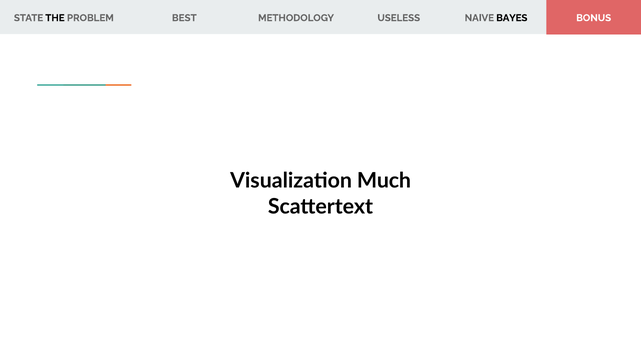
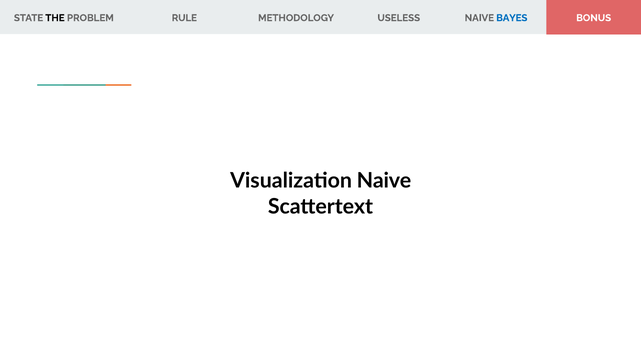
BEST: BEST -> RULE (184, 18)
BAYES colour: black -> blue (512, 18)
Visualization Much: Much -> Naive (384, 181)
